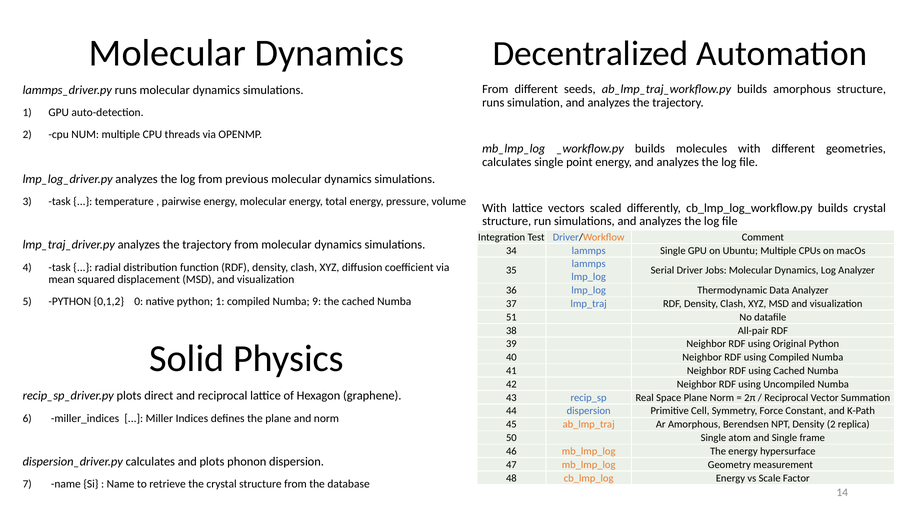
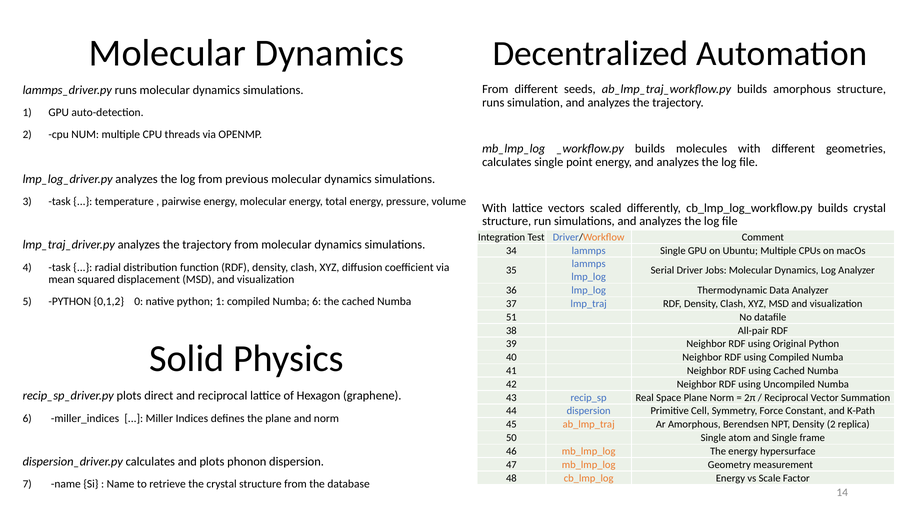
Numba 9: 9 -> 6 (317, 302)
